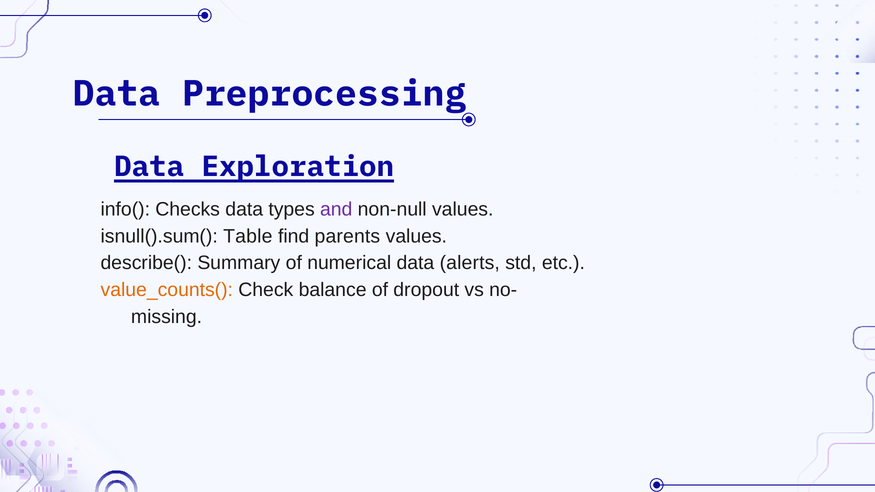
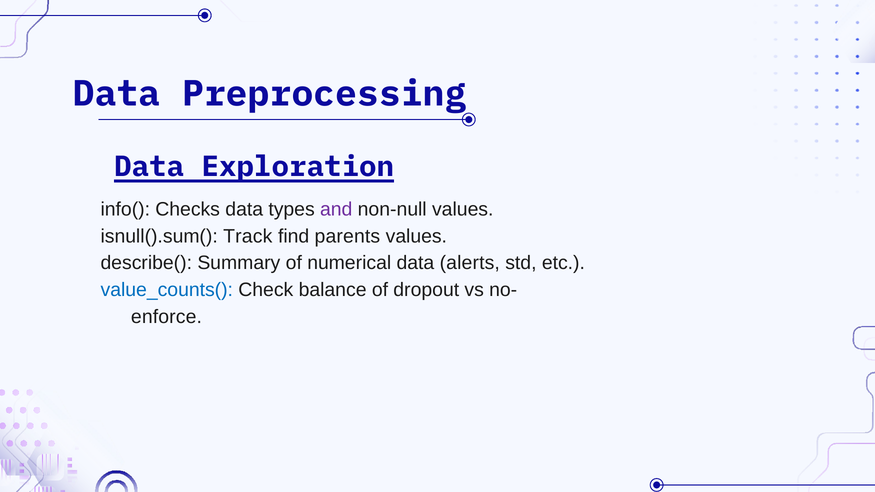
Table: Table -> Track (248, 236)
value_counts( colour: orange -> blue (167, 290)
missing: missing -> enforce (166, 317)
